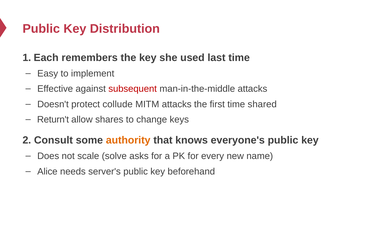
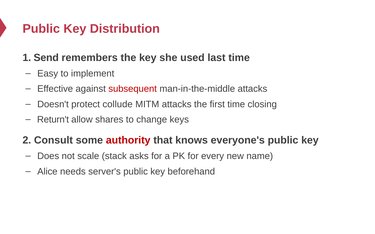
Each: Each -> Send (46, 58)
shared: shared -> closing (262, 104)
authority colour: orange -> red (128, 140)
solve: solve -> stack (114, 156)
